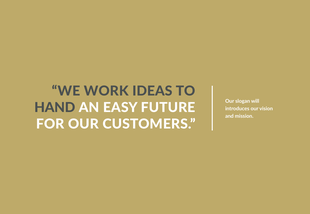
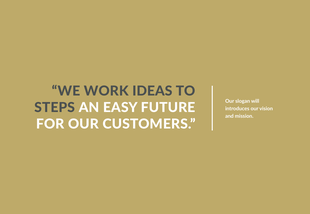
HAND: HAND -> STEPS (55, 108)
